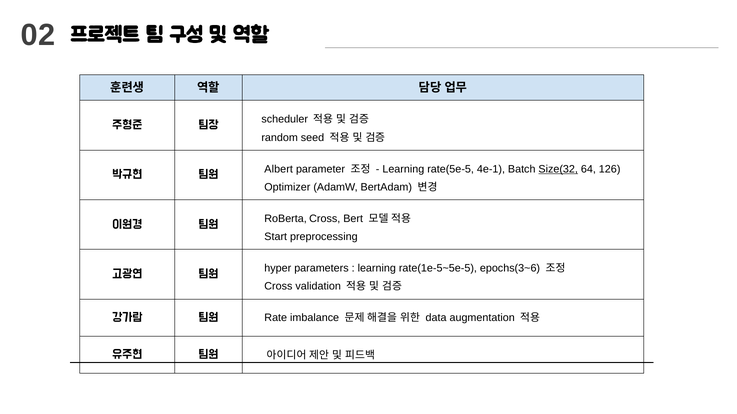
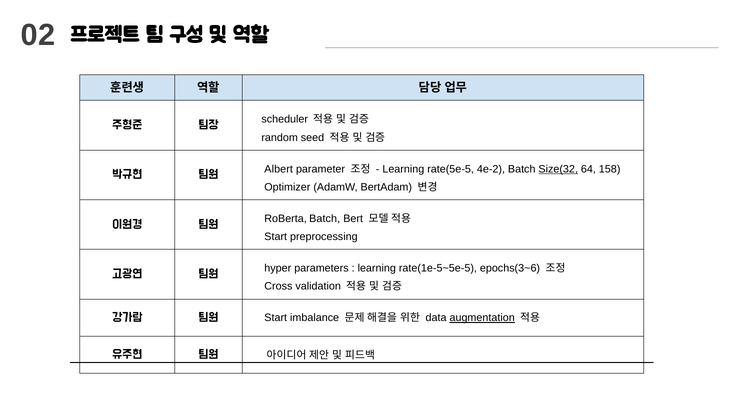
4e-1: 4e-1 -> 4e-2 (491, 169)
126: 126 -> 158 (610, 169)
RoBerta Cross: Cross -> Batch (325, 219)
Rate: Rate -> Start (276, 318)
augmentation underline: none -> present (482, 318)
